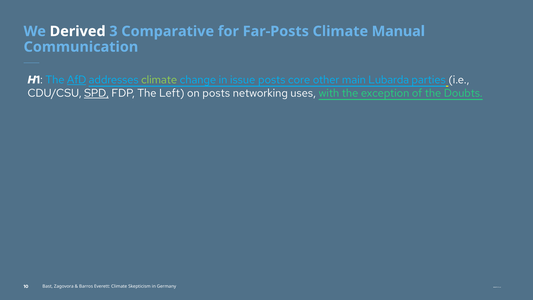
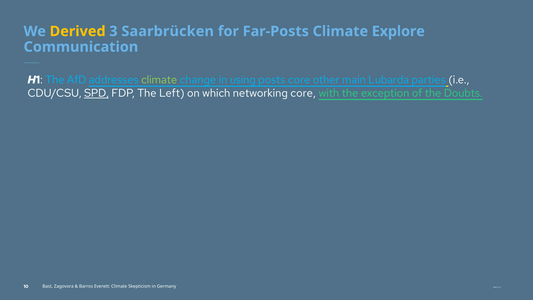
Derived colour: white -> yellow (78, 31)
Comparative: Comparative -> Saarbrücken (168, 31)
Manual: Manual -> Explore (398, 31)
AfD underline: present -> none (77, 80)
issue: issue -> using (243, 80)
on posts: posts -> which (216, 93)
networking uses: uses -> core (303, 93)
